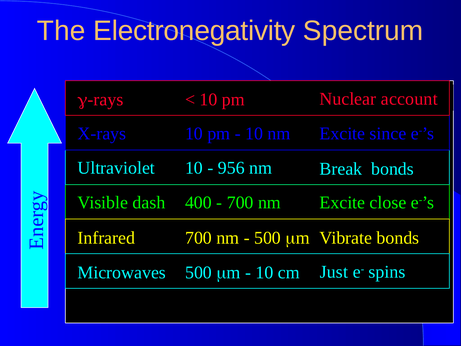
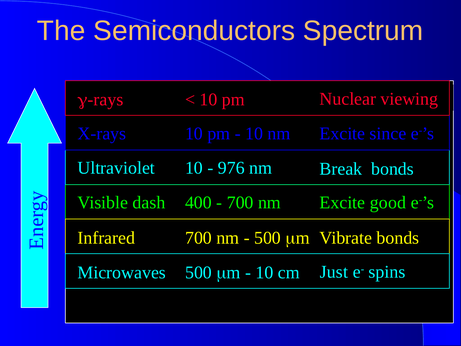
Electronegativity: Electronegativity -> Semiconductors (194, 31)
account: account -> viewing (409, 99)
956: 956 -> 976 (231, 168)
close: close -> good (388, 203)
